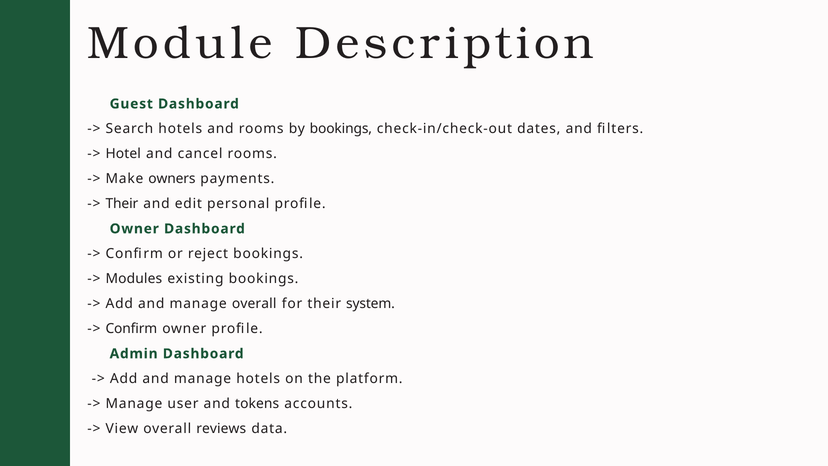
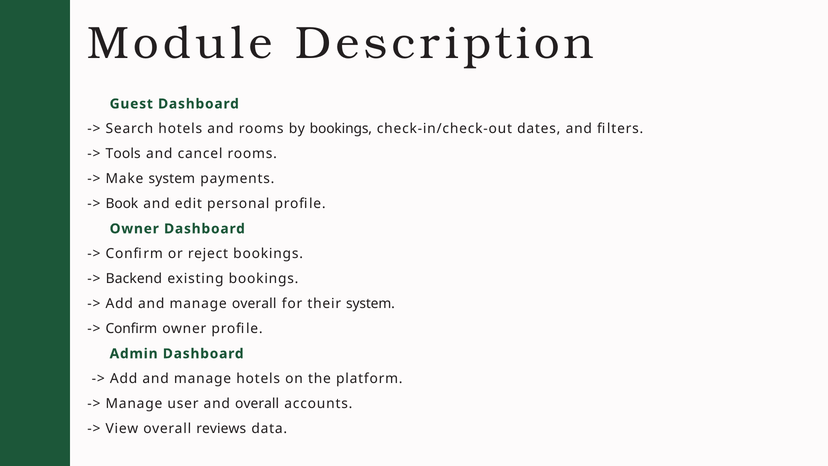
Hotel: Hotel -> Tools (123, 154)
Make owners: owners -> system (172, 179)
Their: Their -> Book (122, 204)
Modules: Modules -> Backend (134, 279)
and tokens: tokens -> overall (257, 403)
